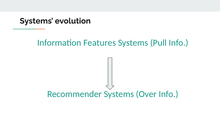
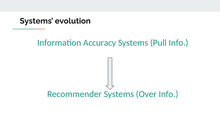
Features: Features -> Accuracy (100, 43)
